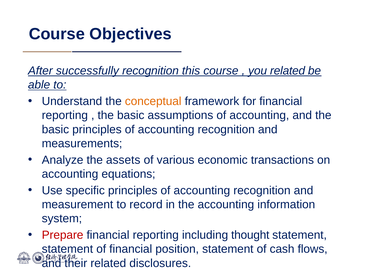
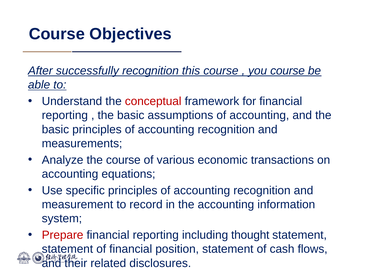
you related: related -> course (288, 71)
conceptual colour: orange -> red (153, 101)
the assets: assets -> course (123, 160)
